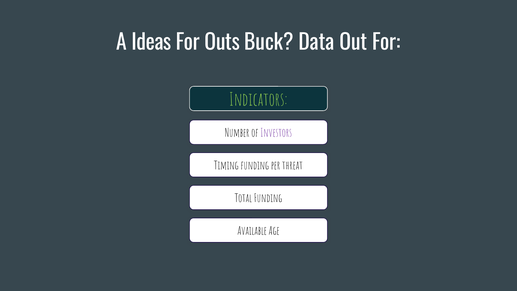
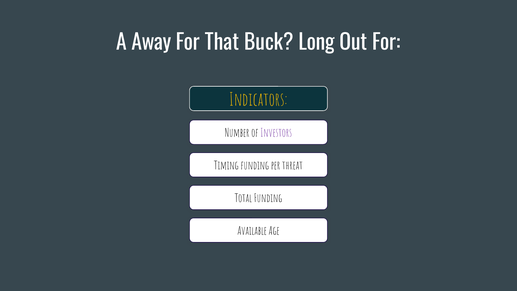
Ideas: Ideas -> Away (151, 43)
Outs: Outs -> That (222, 43)
Data: Data -> Long (317, 43)
Indicators colour: light green -> yellow (258, 100)
